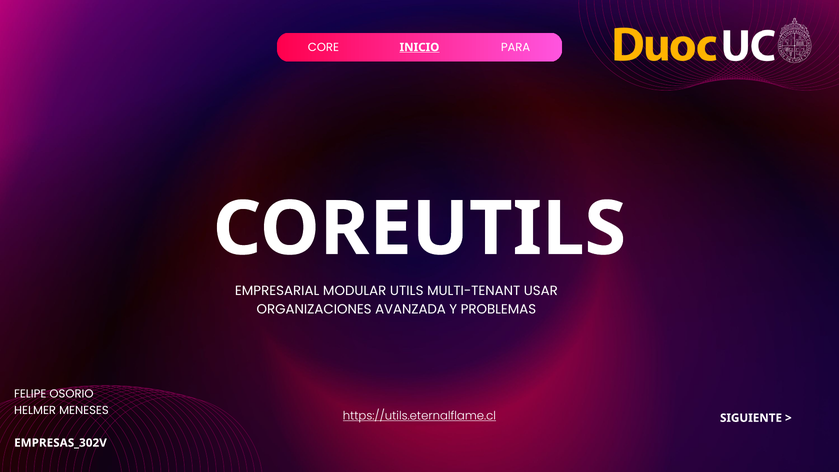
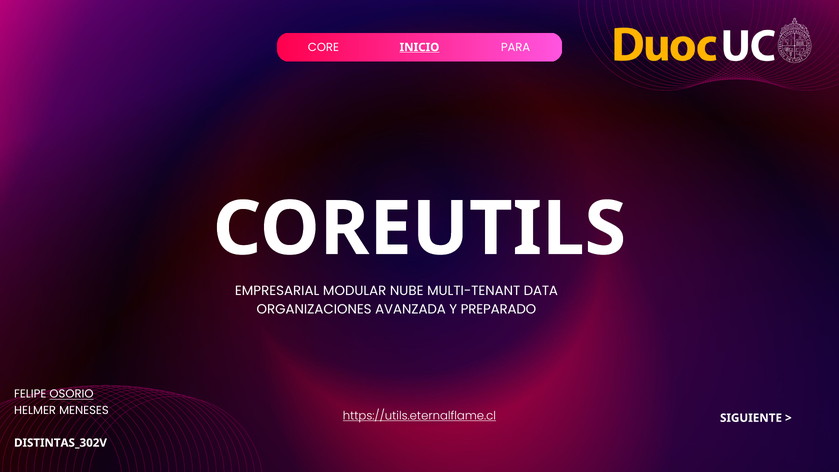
UTILS: UTILS -> NUBE (407, 291)
USAR: USAR -> DATA (541, 291)
PROBLEMAS: PROBLEMAS -> PREPARADO (498, 309)
OSORIO underline: none -> present (71, 394)
EMPRESAS_302V: EMPRESAS_302V -> DISTINTAS_302V (60, 443)
